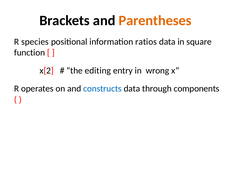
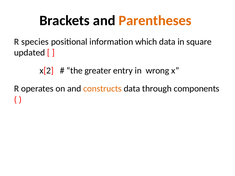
ratios: ratios -> which (146, 42)
function: function -> updated (30, 53)
editing: editing -> greater (98, 71)
constructs colour: blue -> orange (102, 89)
